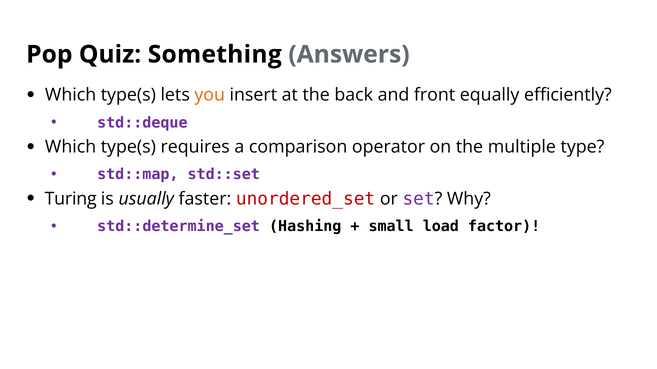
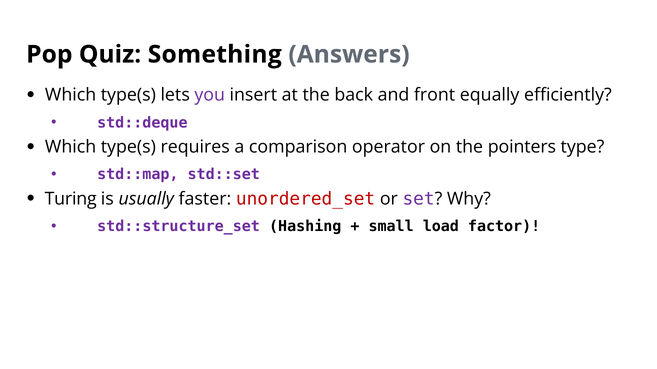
you colour: orange -> purple (210, 95)
multiple: multiple -> pointers (522, 147)
std::determine_set: std::determine_set -> std::structure_set (179, 227)
